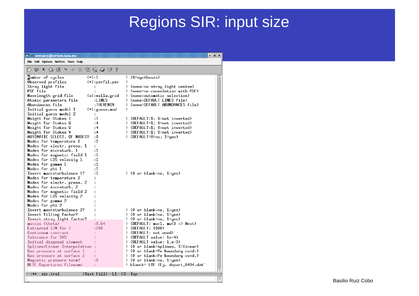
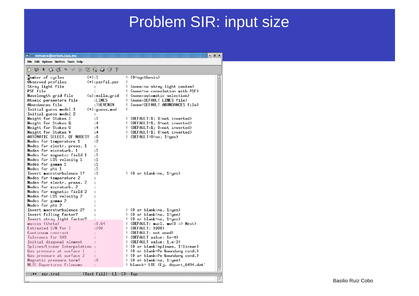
Regions: Regions -> Problem (158, 22)
